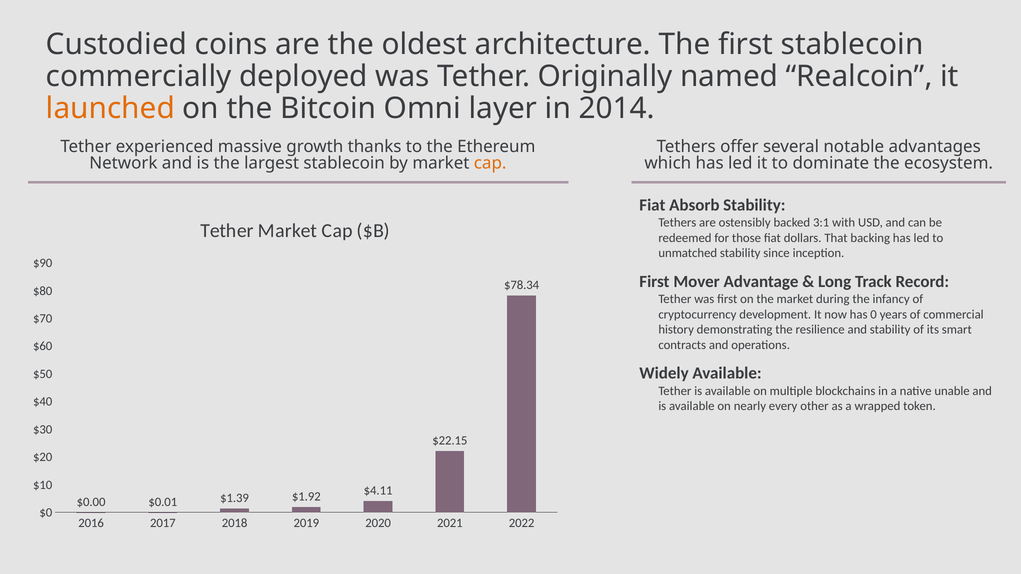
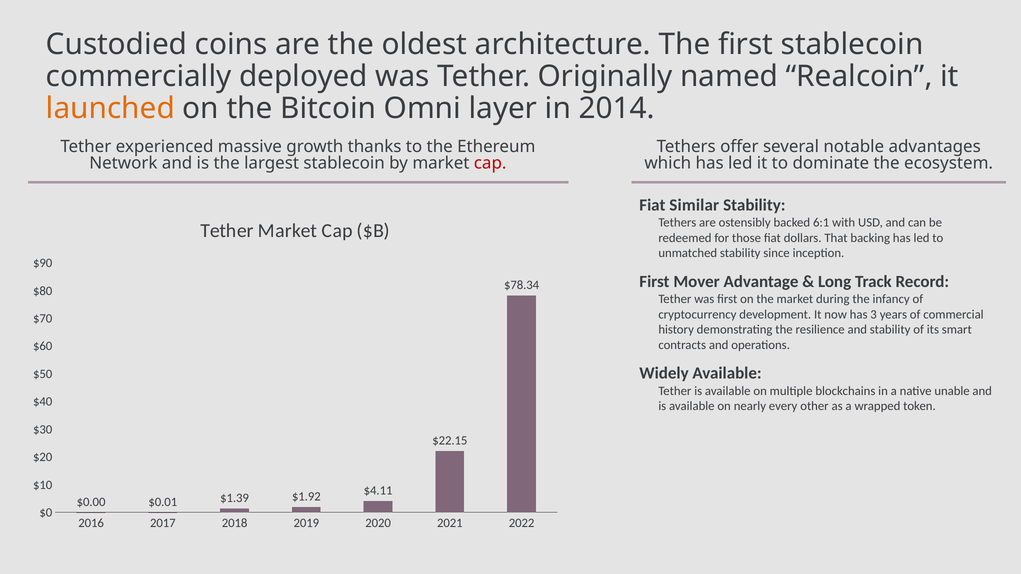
cap colour: orange -> red (490, 163)
Absorb: Absorb -> Similar (694, 205)
3:1: 3:1 -> 6:1 (821, 223)
0: 0 -> 3 (874, 315)
